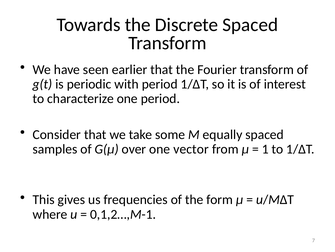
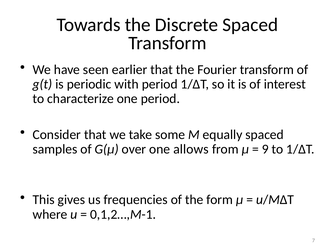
vector: vector -> allows (191, 149)
1: 1 -> 9 (265, 149)
